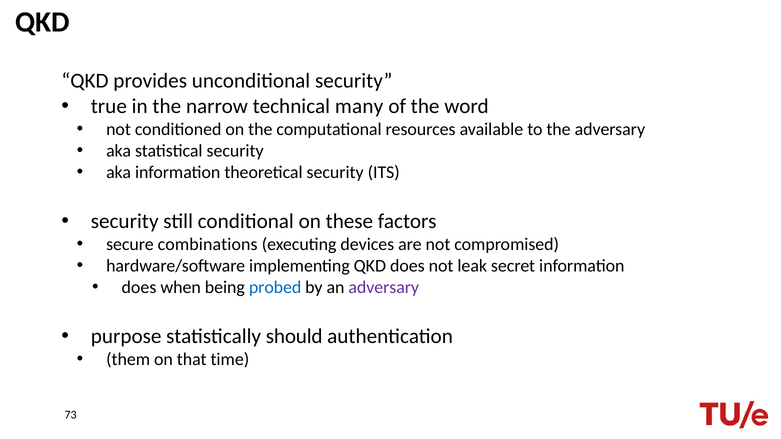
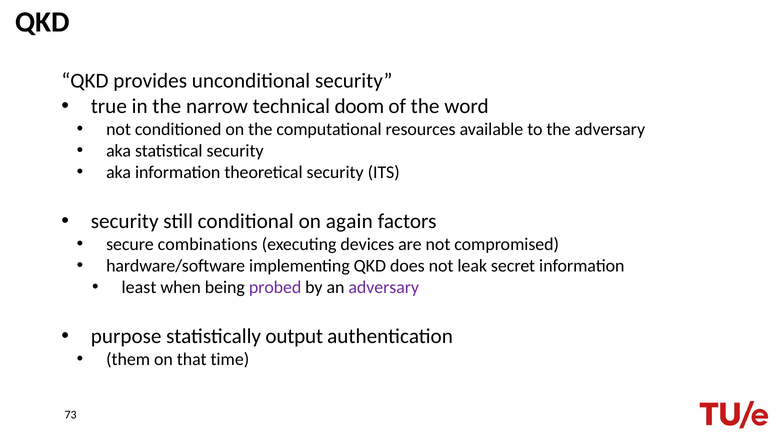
many: many -> doom (359, 106)
these: these -> again (349, 221)
does: does -> least (139, 287)
probed colour: blue -> purple (275, 287)
should: should -> output (294, 337)
